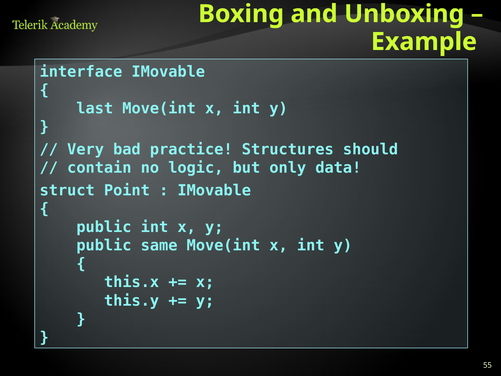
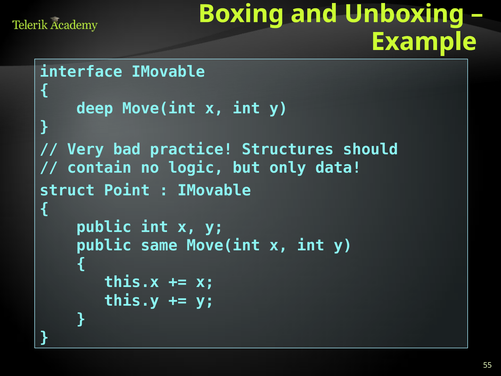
last: last -> deep (95, 108)
